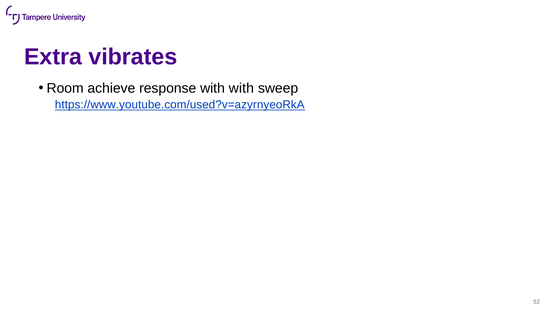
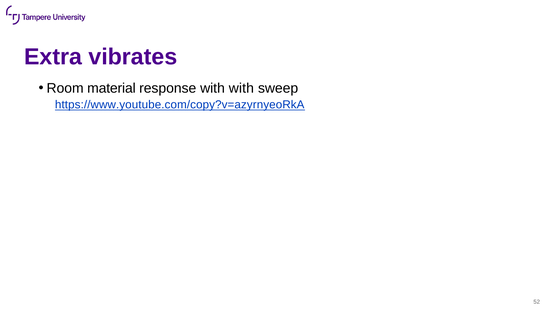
achieve: achieve -> material (111, 88)
https://www.youtube.com/used?v=azyrnyeoRkA: https://www.youtube.com/used?v=azyrnyeoRkA -> https://www.youtube.com/copy?v=azyrnyeoRkA (180, 105)
